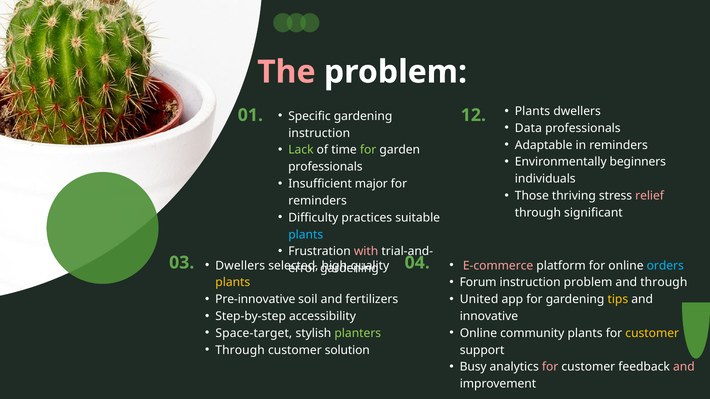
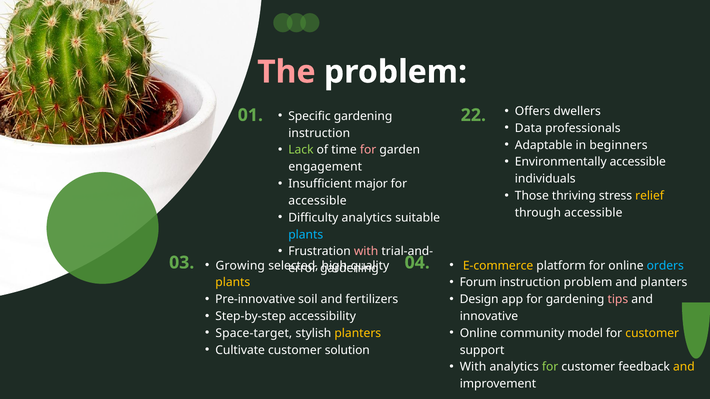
Plants: Plants -> Offers (533, 111)
12: 12 -> 22 (473, 115)
in reminders: reminders -> beginners (619, 145)
for colour: light green -> pink (368, 150)
Environmentally beginners: beginners -> accessible (638, 162)
professionals: professionals -> engagement (325, 167)
relief colour: pink -> yellow (650, 196)
reminders: reminders -> accessible (318, 201)
through significant: significant -> accessible (593, 213)
Difficulty practices: practices -> analytics (367, 218)
Dwellers: Dwellers -> Growing (240, 266)
E-commerce colour: pink -> yellow (498, 266)
and through: through -> planters (664, 283)
United: United -> Design (479, 300)
tips colour: yellow -> pink (618, 300)
planters colour: light green -> yellow (358, 333)
community plants: plants -> model (585, 333)
Through: Through -> Cultivate (240, 350)
Busy: Busy -> With (473, 367)
for colour: pink -> light green (550, 367)
and colour: pink -> yellow (684, 367)
